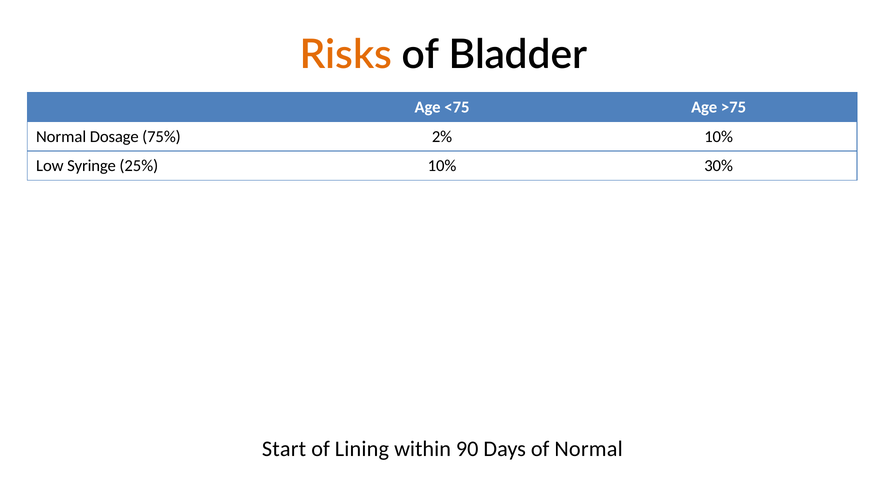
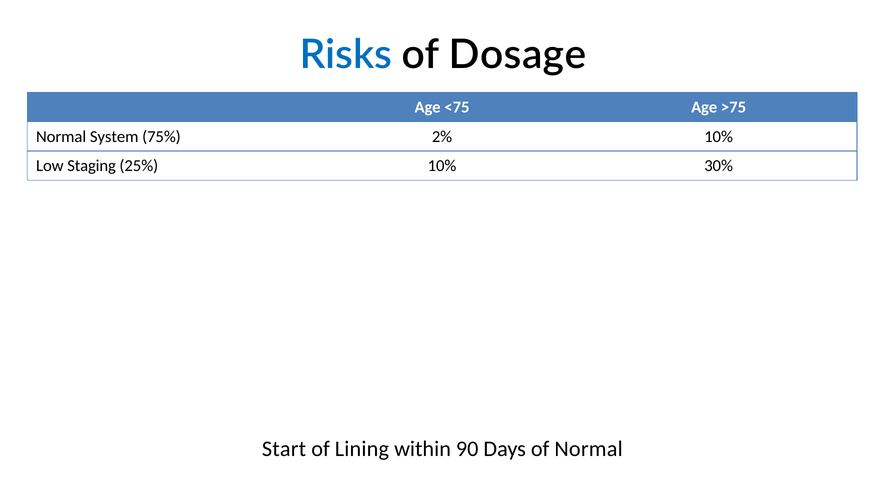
Risks colour: orange -> blue (346, 55)
Bladder: Bladder -> Dosage (518, 55)
Dosage: Dosage -> System (114, 137)
Syringe: Syringe -> Staging (92, 166)
